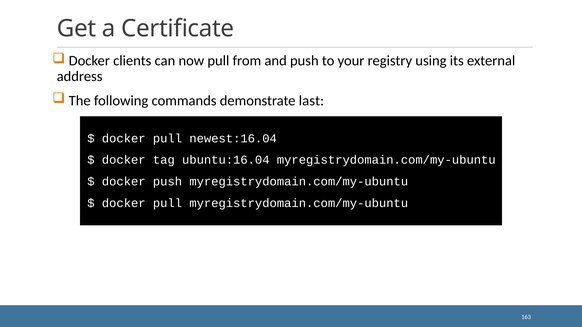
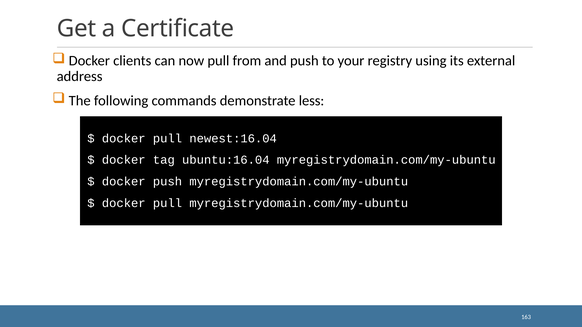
last: last -> less (312, 101)
